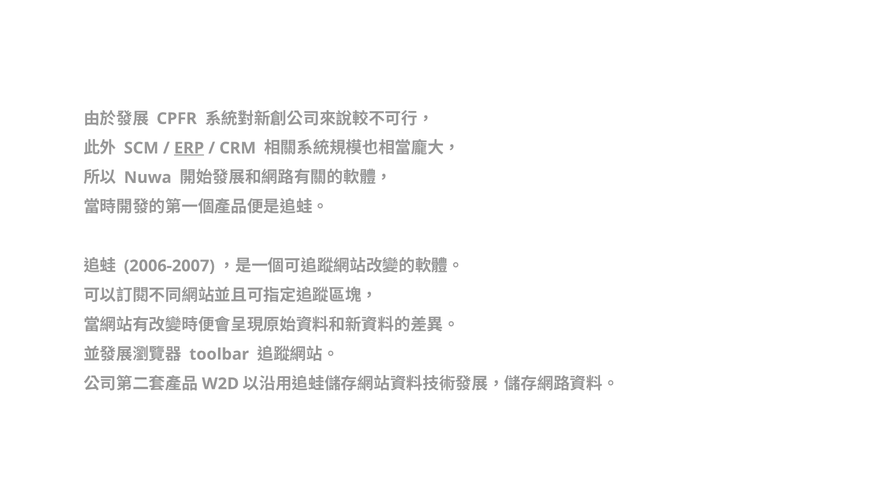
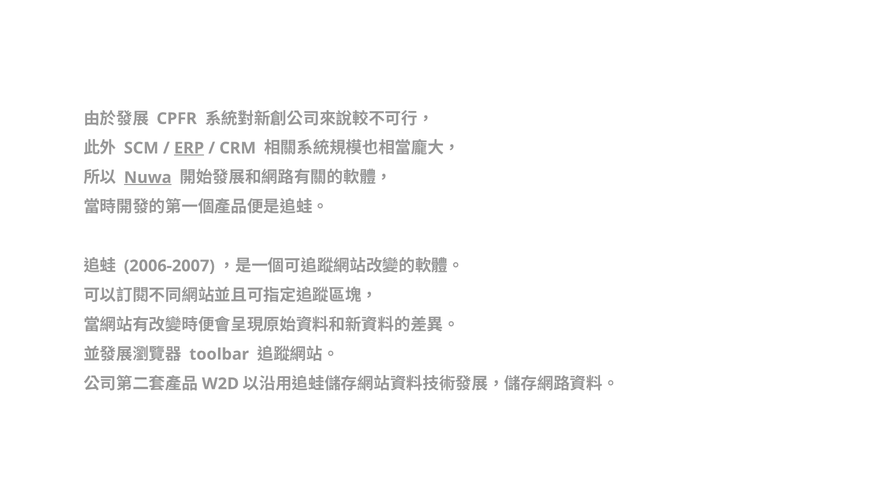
Nuwa underline: none -> present (148, 177)
